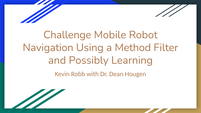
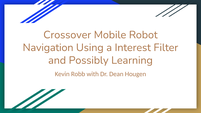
Challenge: Challenge -> Crossover (67, 35)
Method: Method -> Interest (133, 48)
